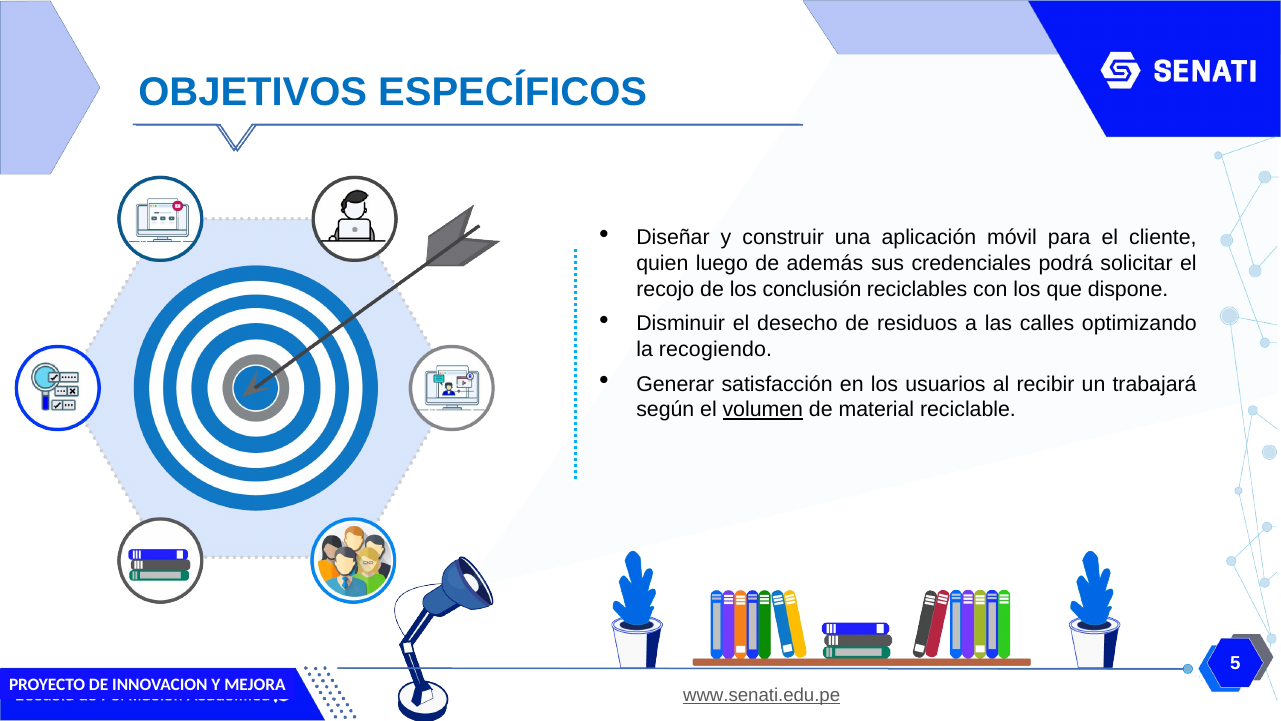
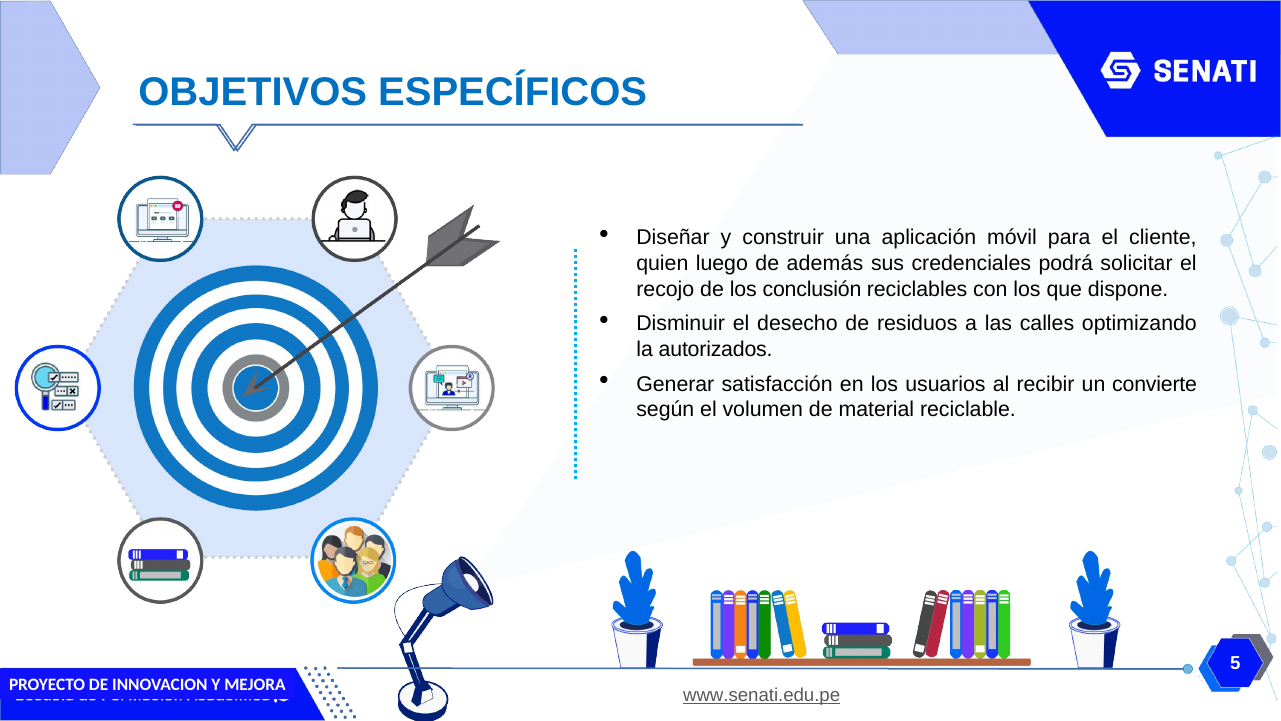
recogiendo: recogiendo -> autorizados (716, 349)
trabajará: trabajará -> convierte (1155, 384)
volumen underline: present -> none (763, 410)
